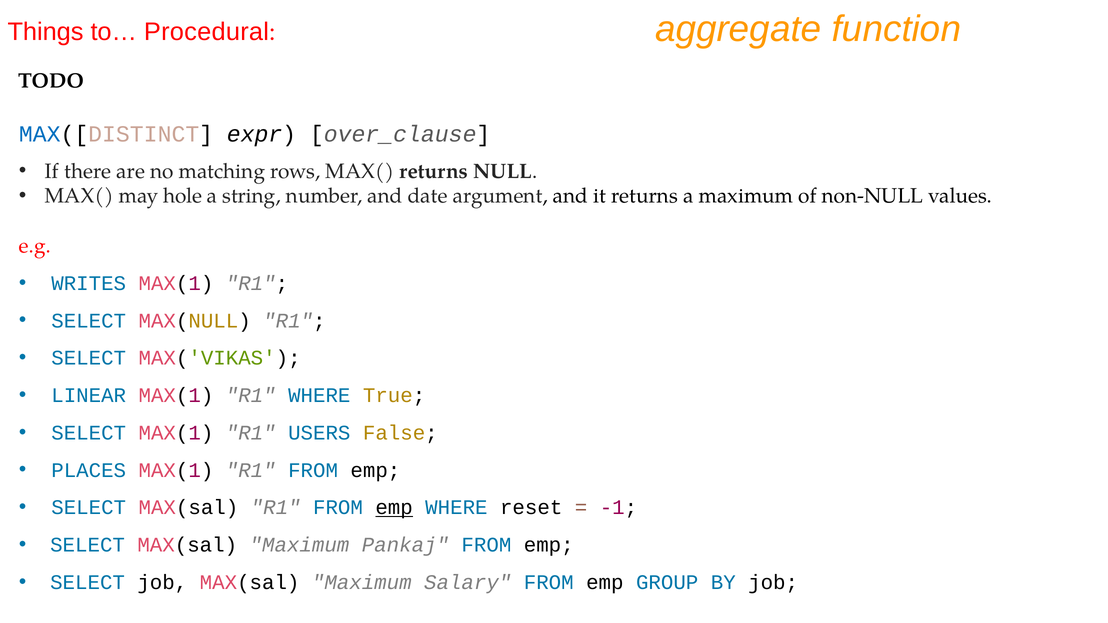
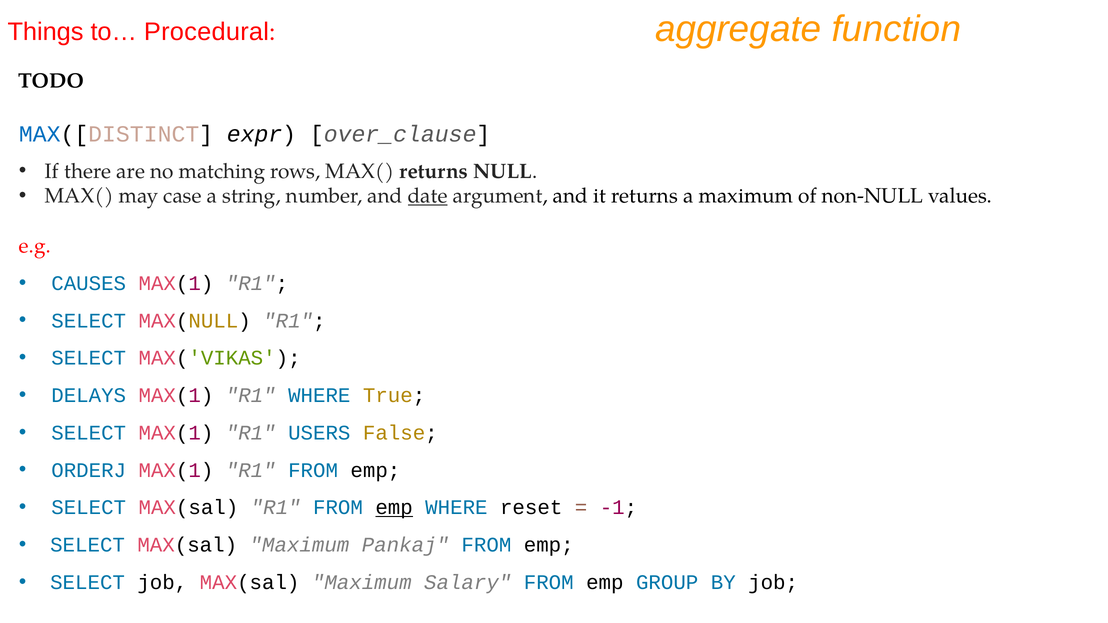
hole: hole -> case (183, 196)
date underline: none -> present (428, 196)
WRITES: WRITES -> CAUSES (89, 283)
LINEAR: LINEAR -> DELAYS (89, 396)
PLACES: PLACES -> ORDERJ (89, 470)
